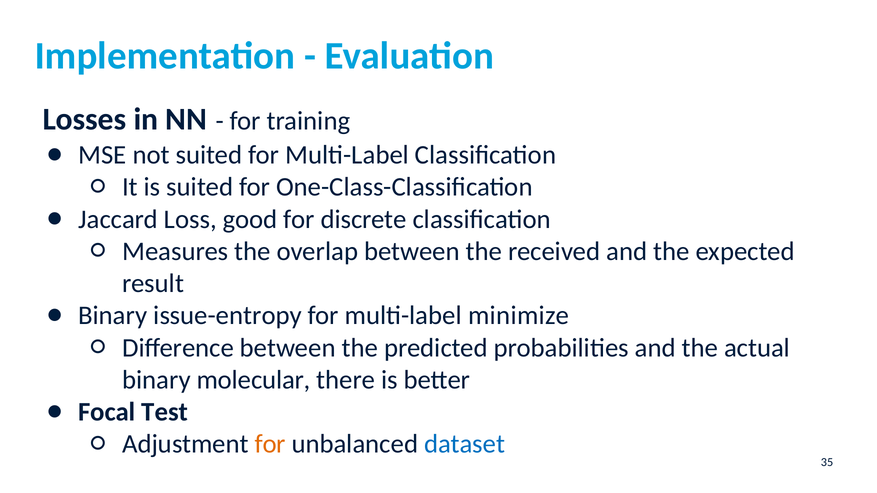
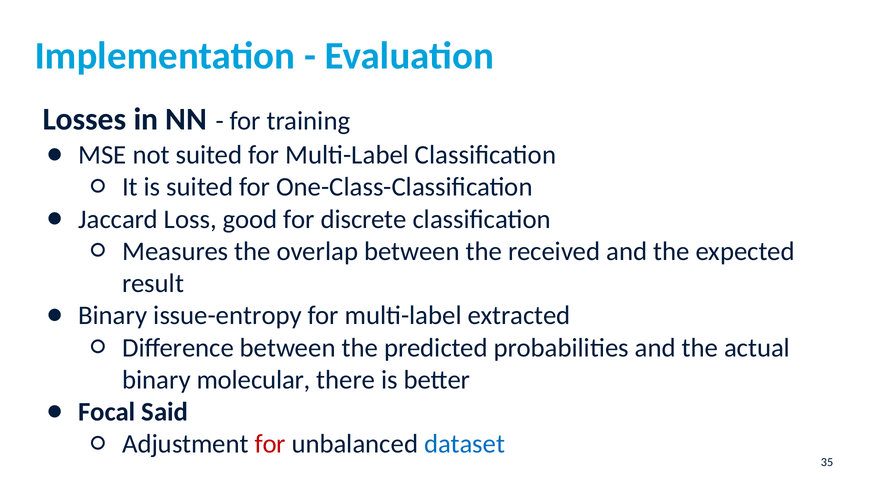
minimize: minimize -> extracted (519, 316)
Test: Test -> Said (165, 412)
for colour: orange -> red (270, 444)
